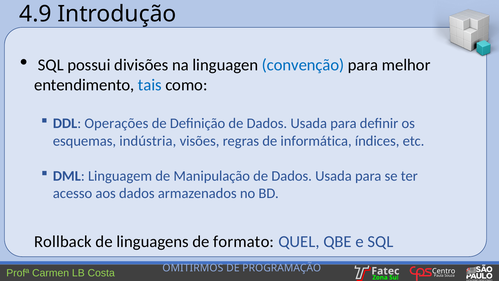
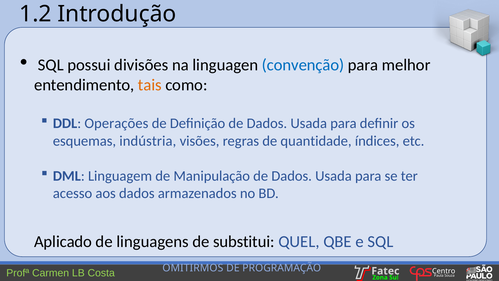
4.9: 4.9 -> 1.2 (35, 14)
tais colour: blue -> orange (150, 85)
informática: informática -> quantidade (316, 141)
Rollback: Rollback -> Aplicado (63, 241)
formato: formato -> substitui (244, 241)
